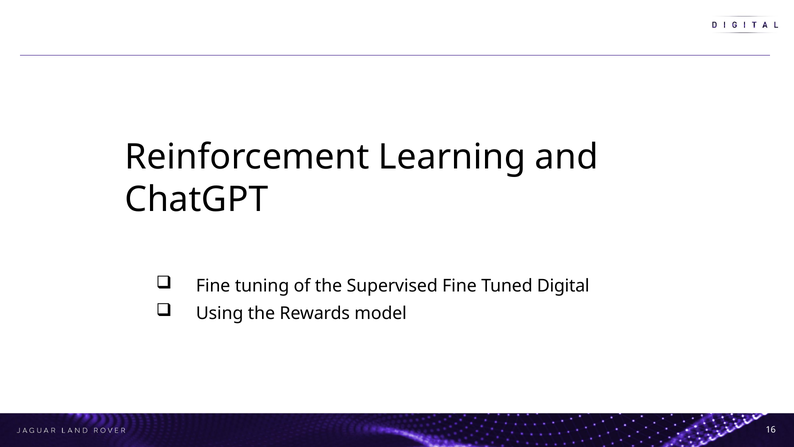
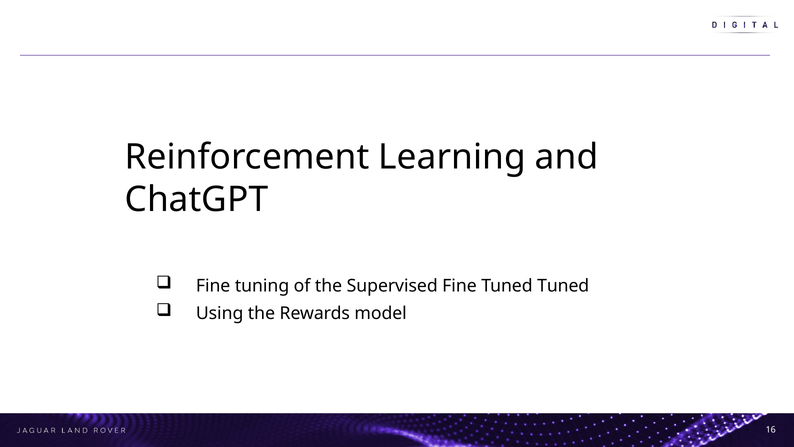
Tuned Digital: Digital -> Tuned (563, 285)
